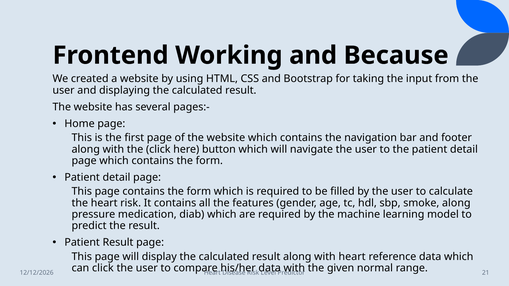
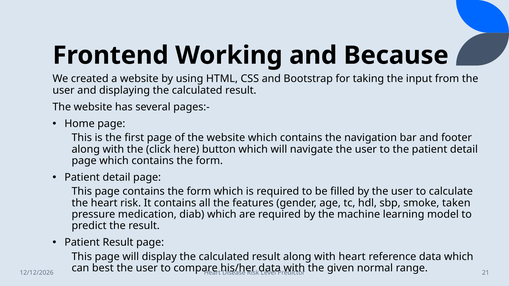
smoke along: along -> taken (456, 203)
can click: click -> best (103, 268)
